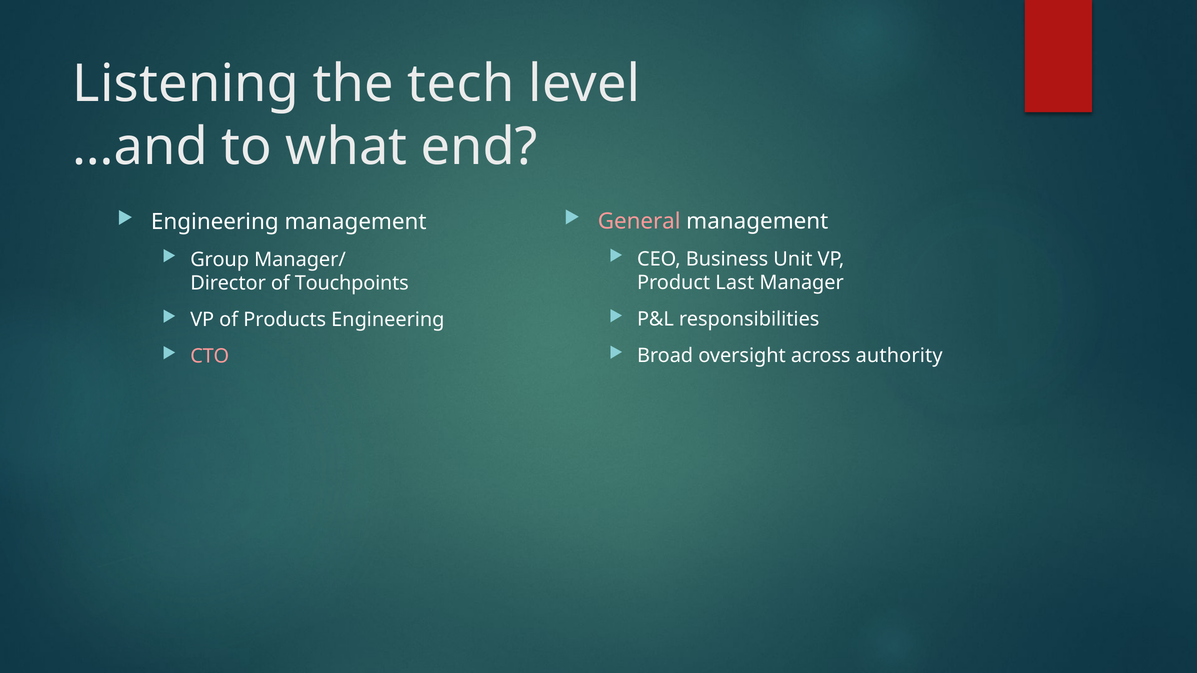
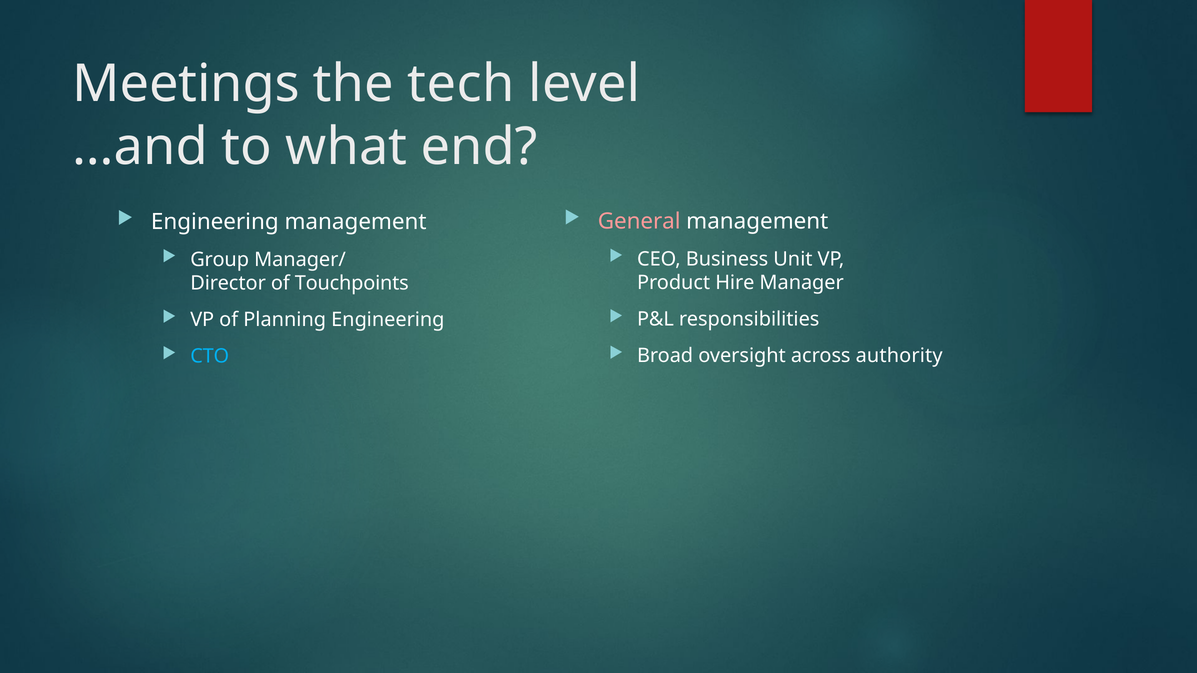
Listening: Listening -> Meetings (186, 84)
Last: Last -> Hire (735, 283)
Products: Products -> Planning (285, 320)
CTO colour: pink -> light blue (210, 356)
